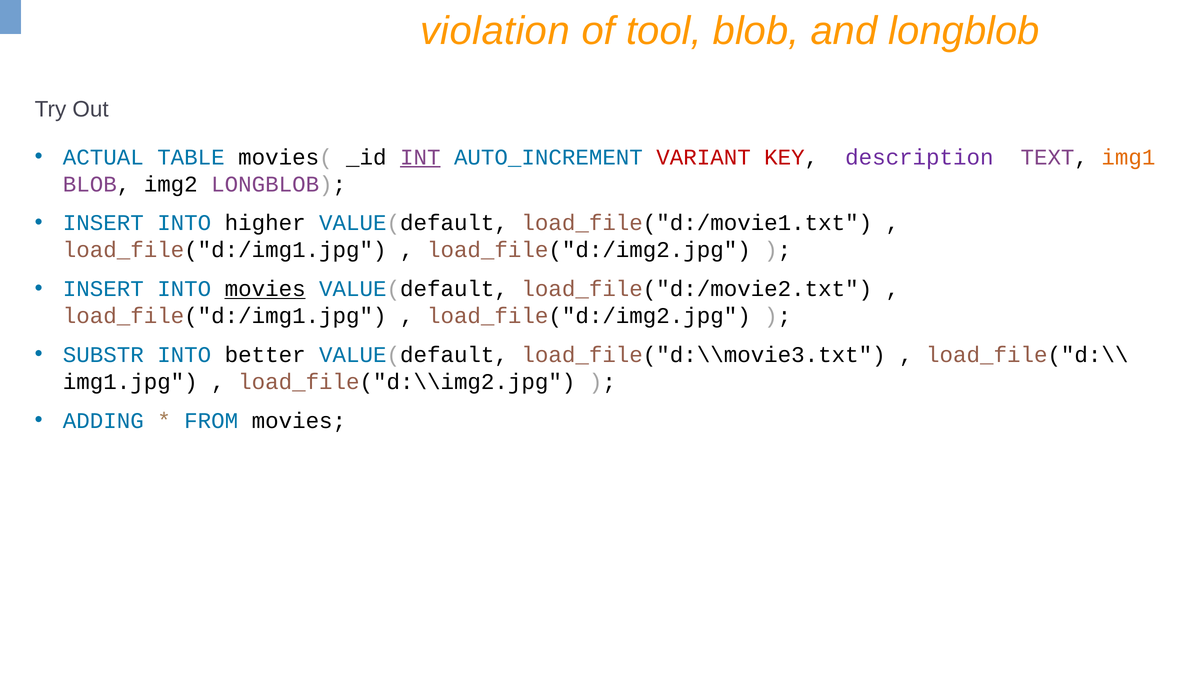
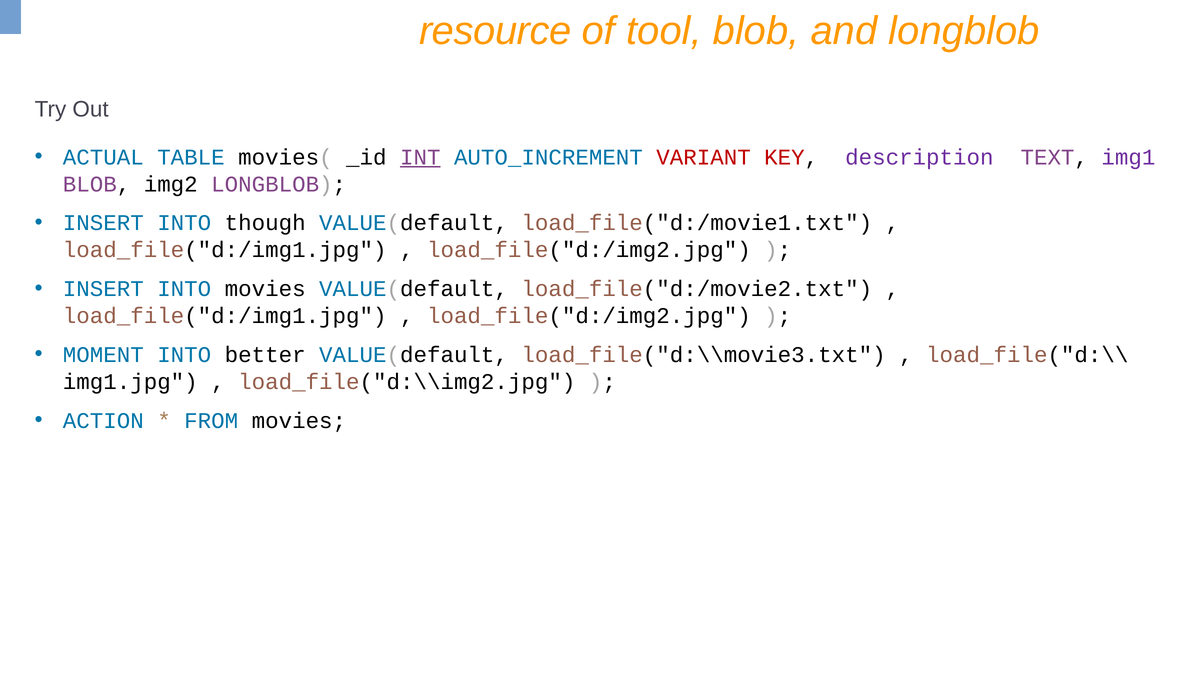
violation: violation -> resource (495, 31)
img1 colour: orange -> purple (1128, 157)
higher: higher -> though (265, 223)
movies underline: present -> none (265, 289)
SUBSTR: SUBSTR -> MOMENT (103, 355)
ADDING: ADDING -> ACTION (103, 421)
